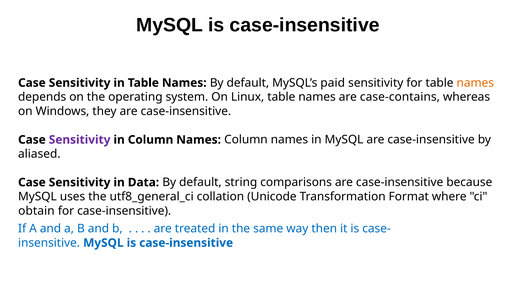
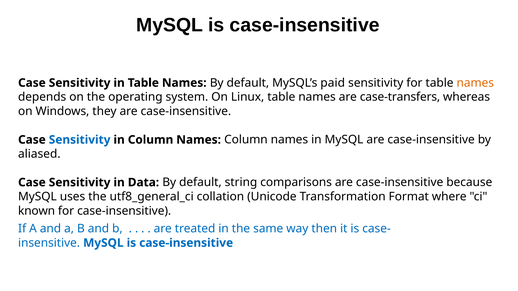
case-contains: case-contains -> case-transfers (400, 97)
Sensitivity colour: purple -> blue (80, 140)
obtain: obtain -> known (37, 211)
